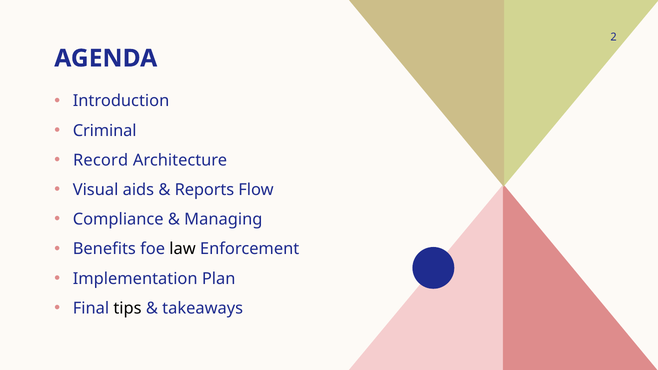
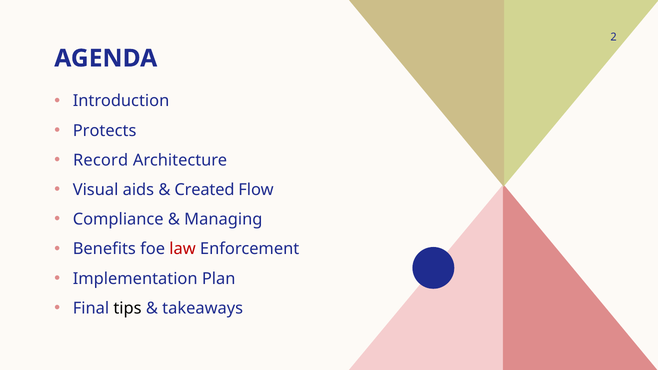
Criminal: Criminal -> Protects (105, 131)
Reports: Reports -> Created (204, 190)
law colour: black -> red (182, 249)
